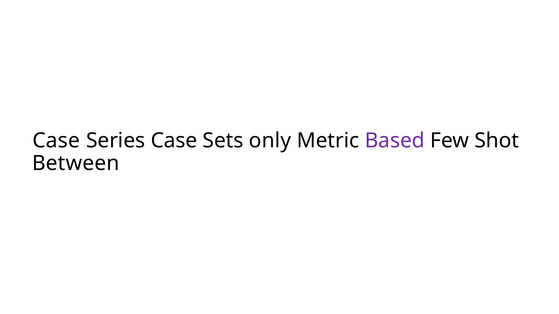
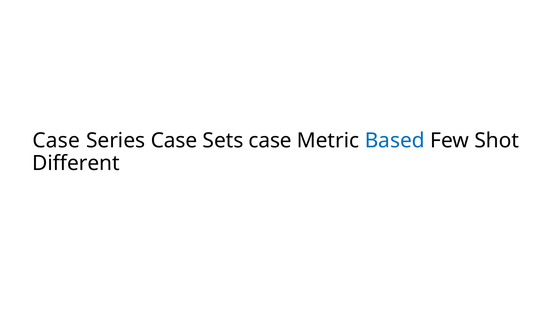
Sets only: only -> case (270, 141)
Based colour: purple -> blue (395, 141)
Between: Between -> Different (76, 163)
